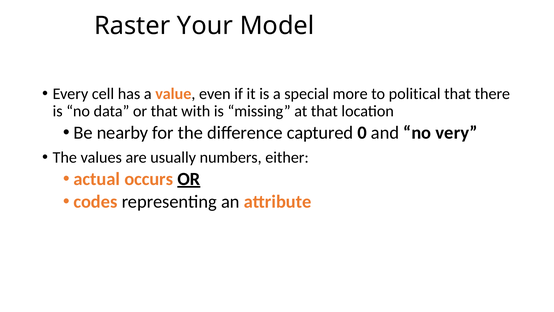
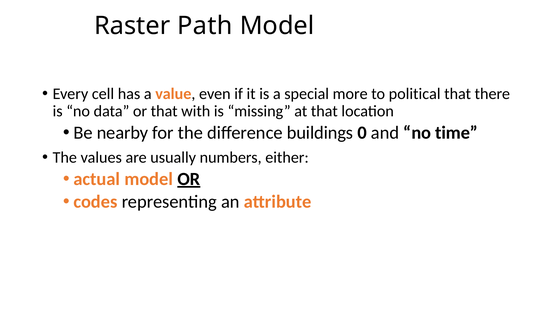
Your: Your -> Path (205, 26)
captured: captured -> buildings (320, 133)
very: very -> time (457, 133)
actual occurs: occurs -> model (149, 179)
